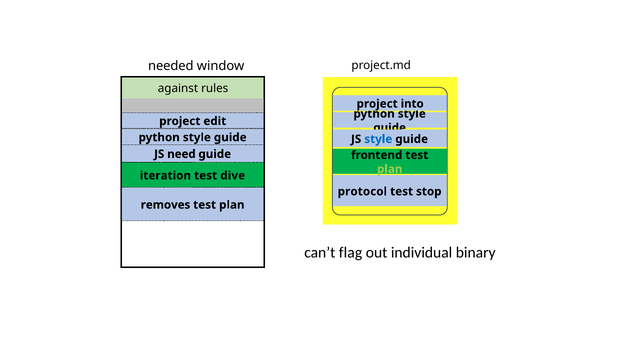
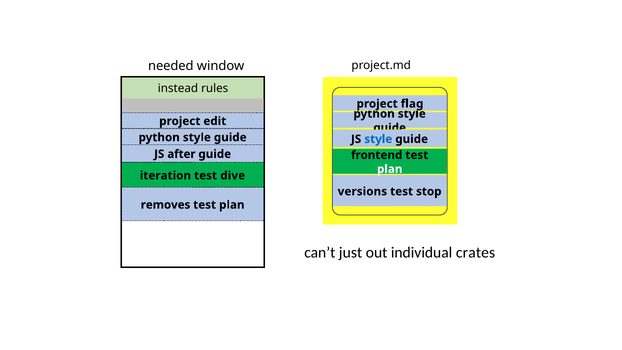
against: against -> instead (178, 89)
into: into -> flag (412, 104)
need: need -> after (181, 154)
plan colour: light green -> white (390, 169)
protocol: protocol -> versions (362, 191)
flag: flag -> just (351, 252)
binary: binary -> crates (476, 252)
